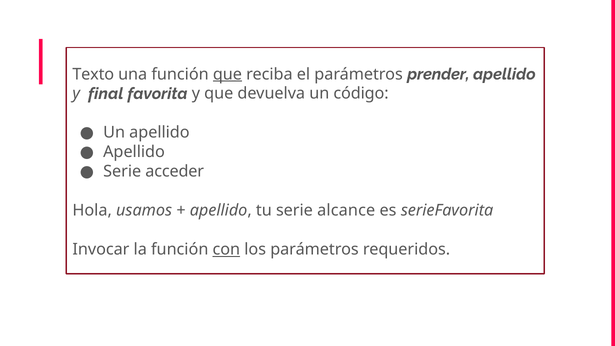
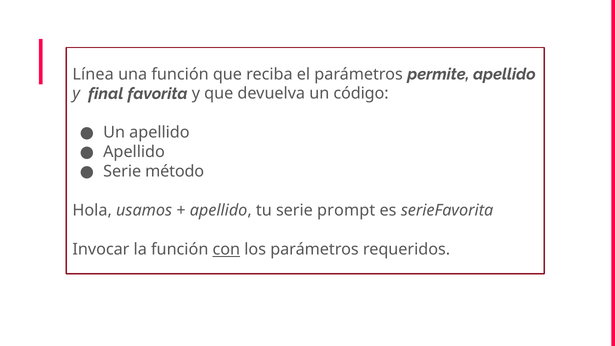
Texto: Texto -> Línea (93, 74)
que underline: present -> none (227, 74)
prender: prender -> permite (438, 74)
acceder: acceder -> método (175, 171)
alcance: alcance -> prompt (346, 210)
